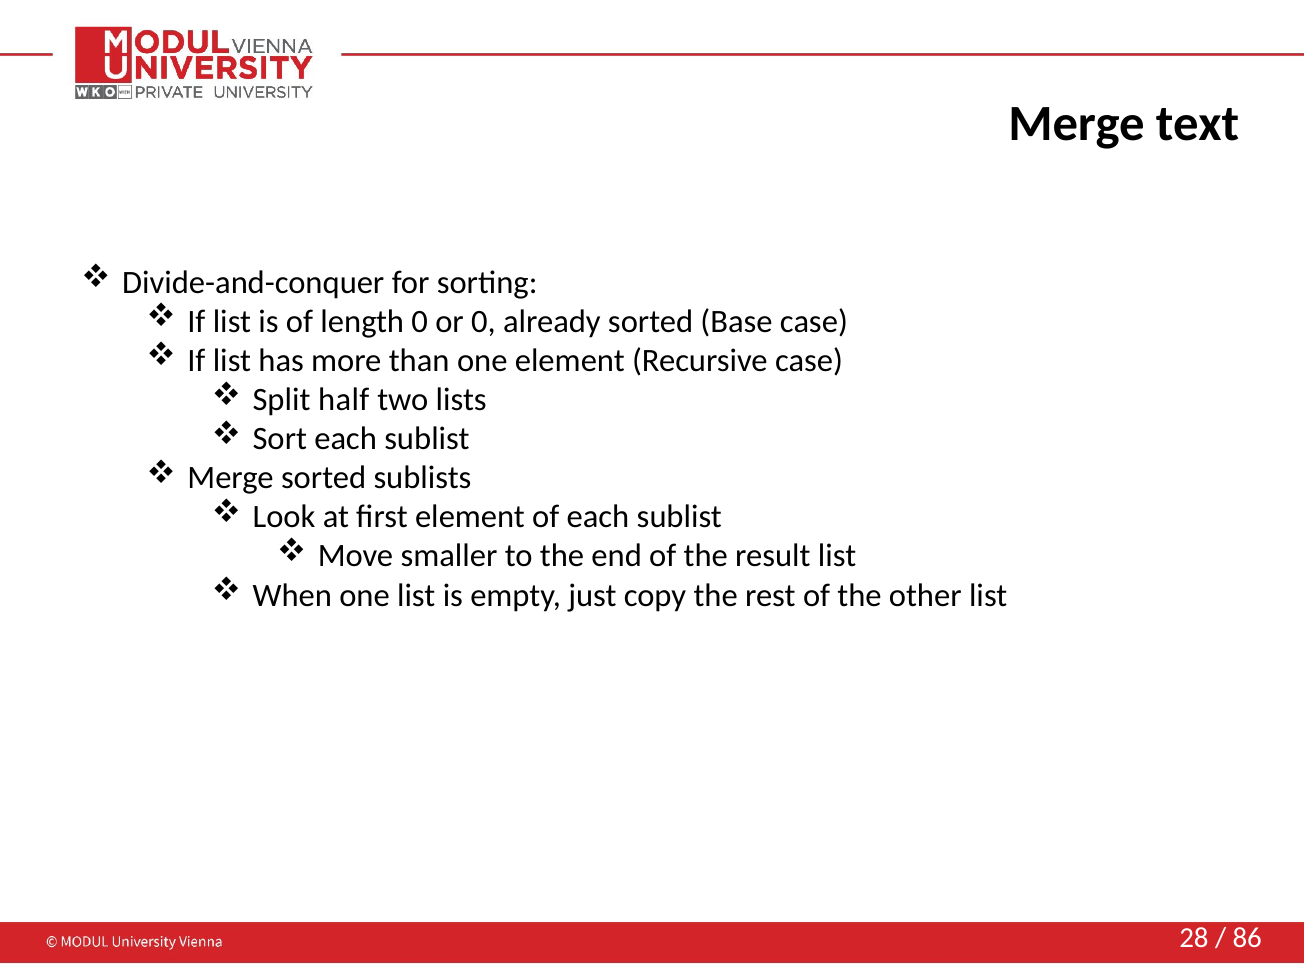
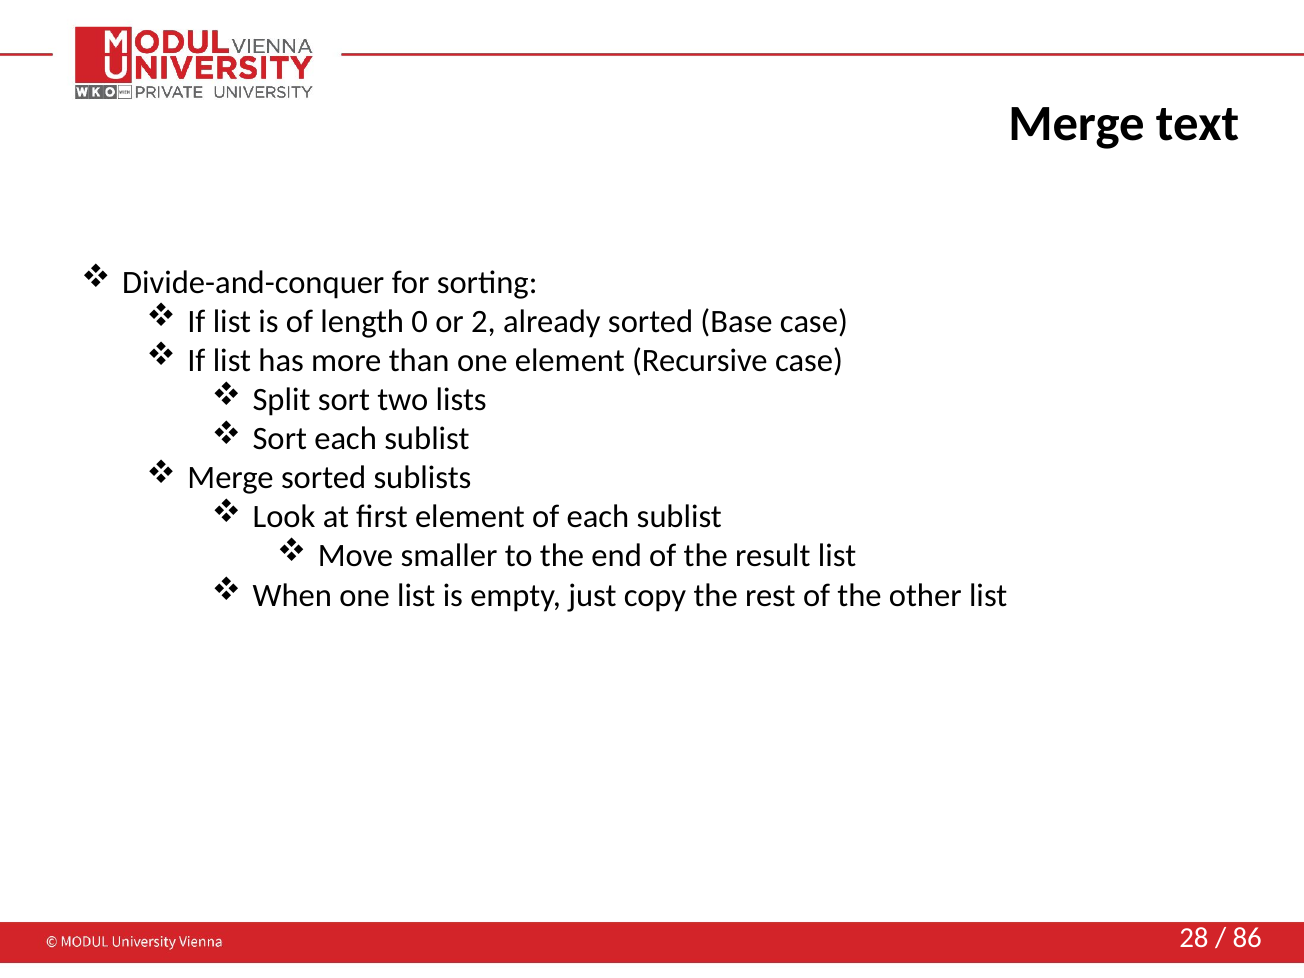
or 0: 0 -> 2 (483, 321)
Split half: half -> sort (344, 400)
